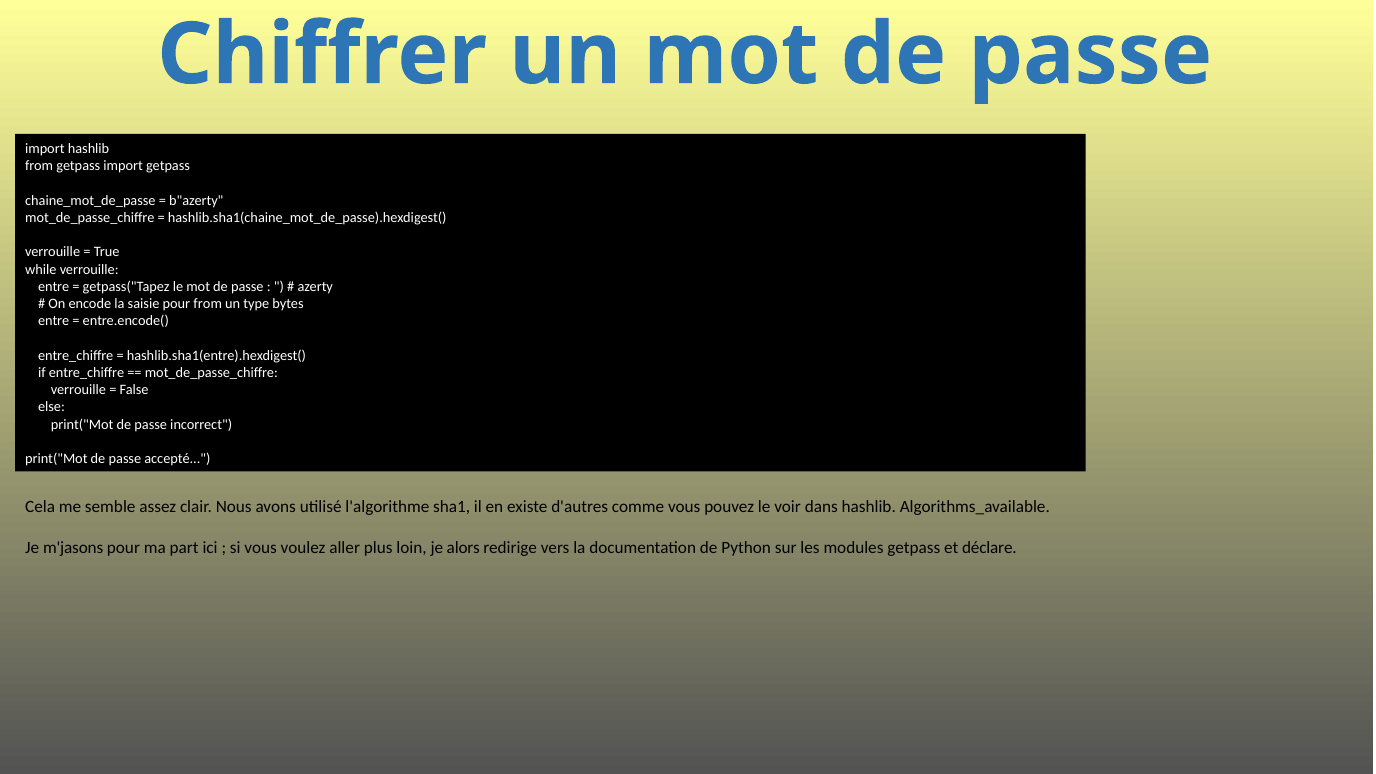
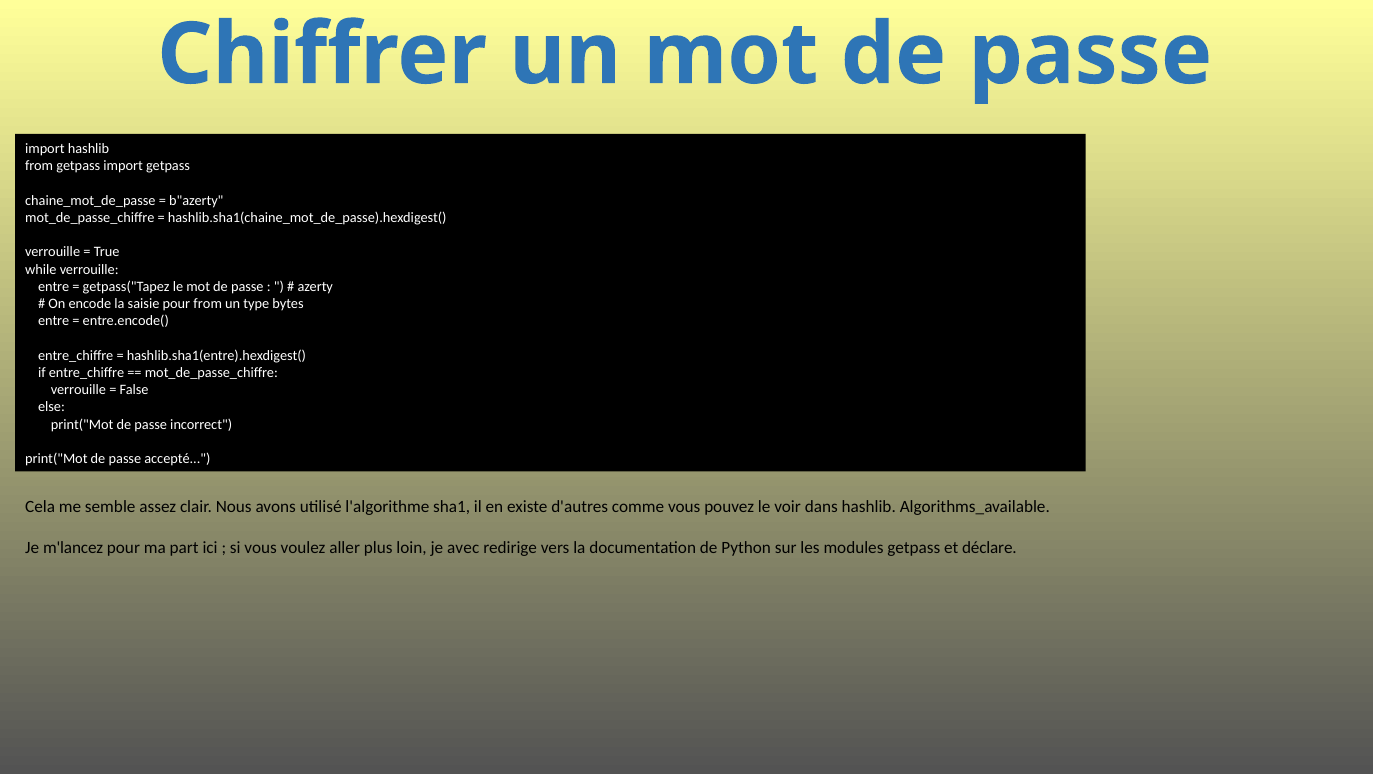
m'jasons: m'jasons -> m'lancez (73, 548)
alors: alors -> avec (463, 548)
